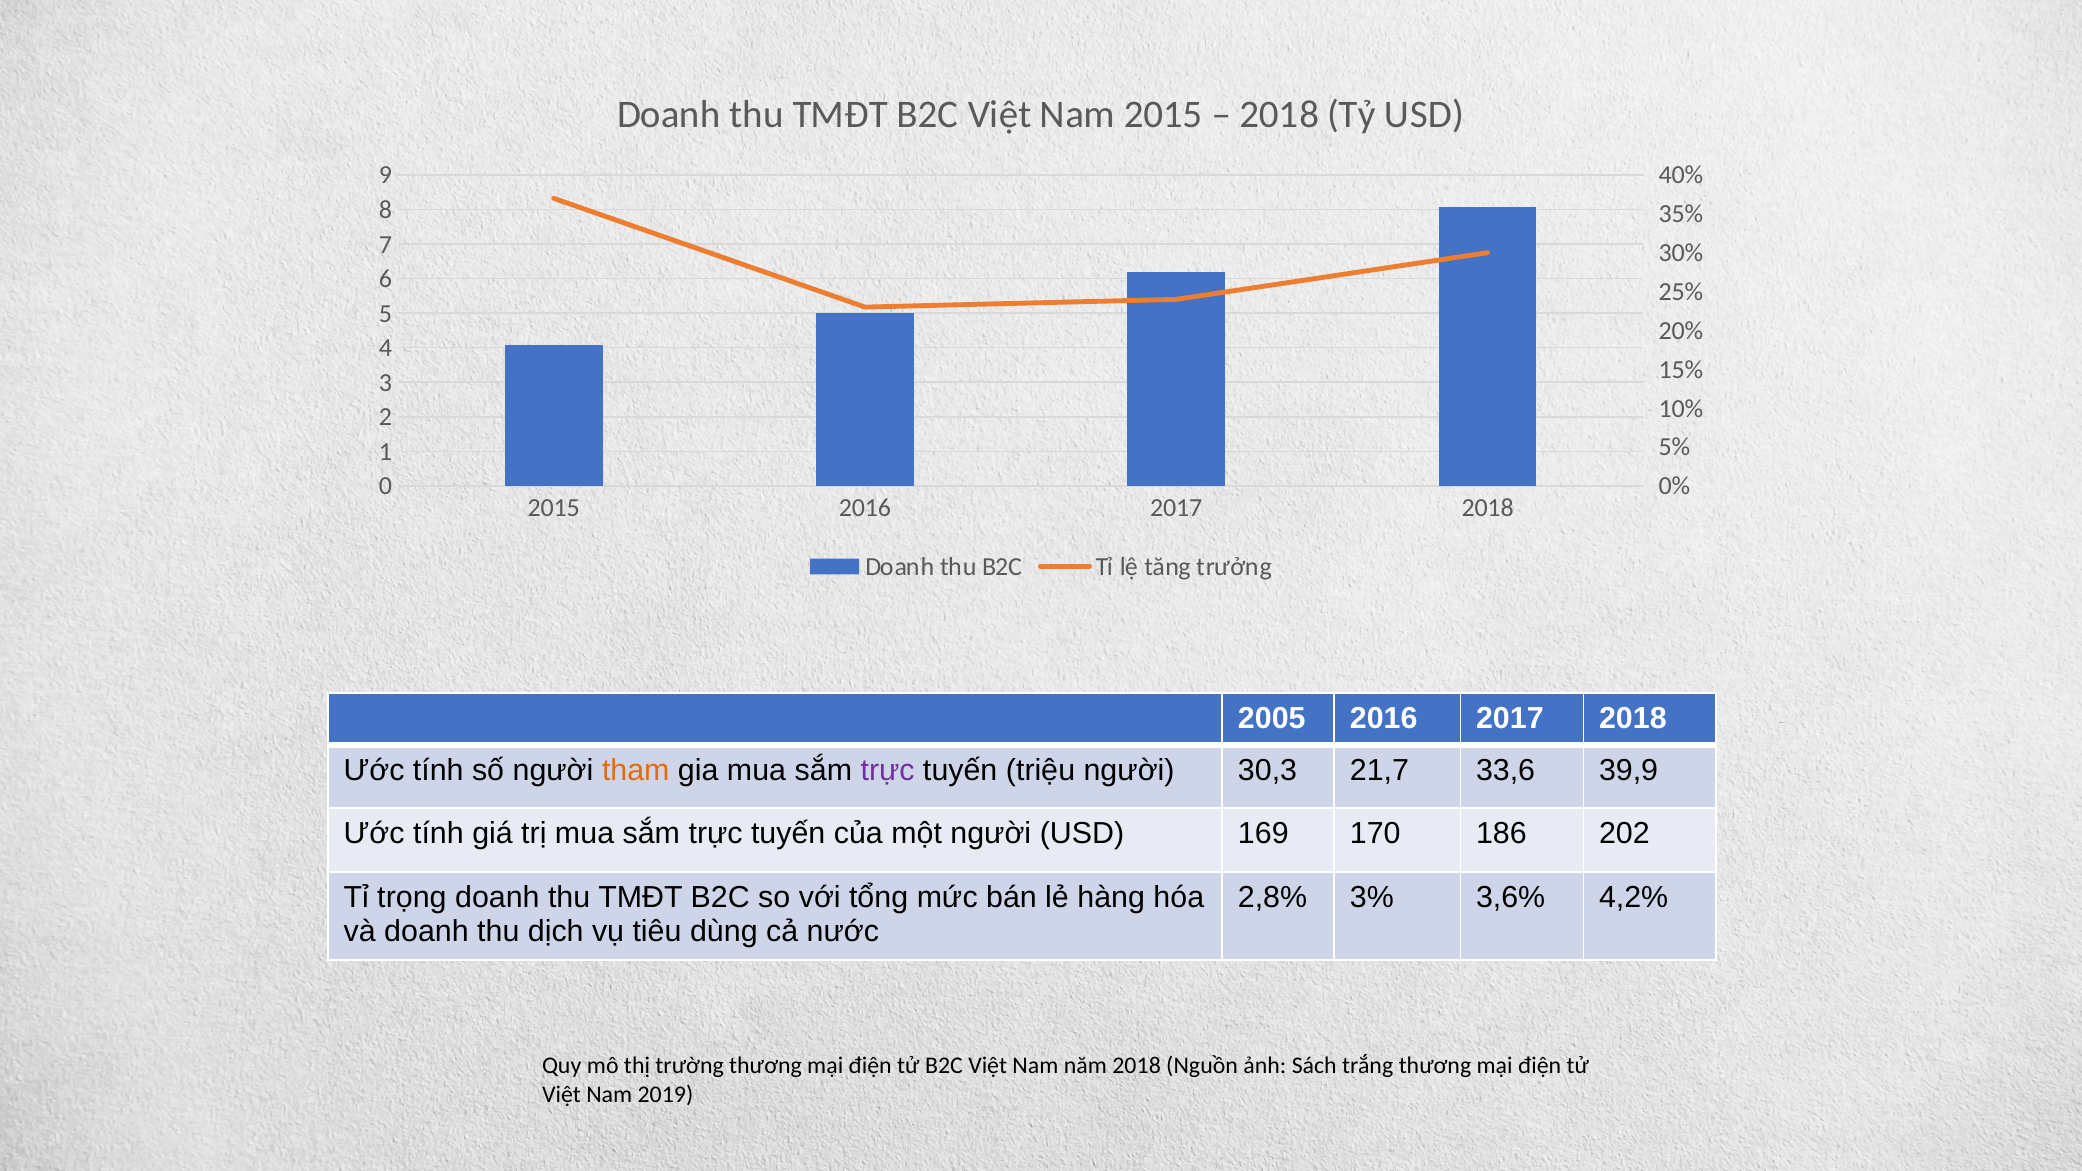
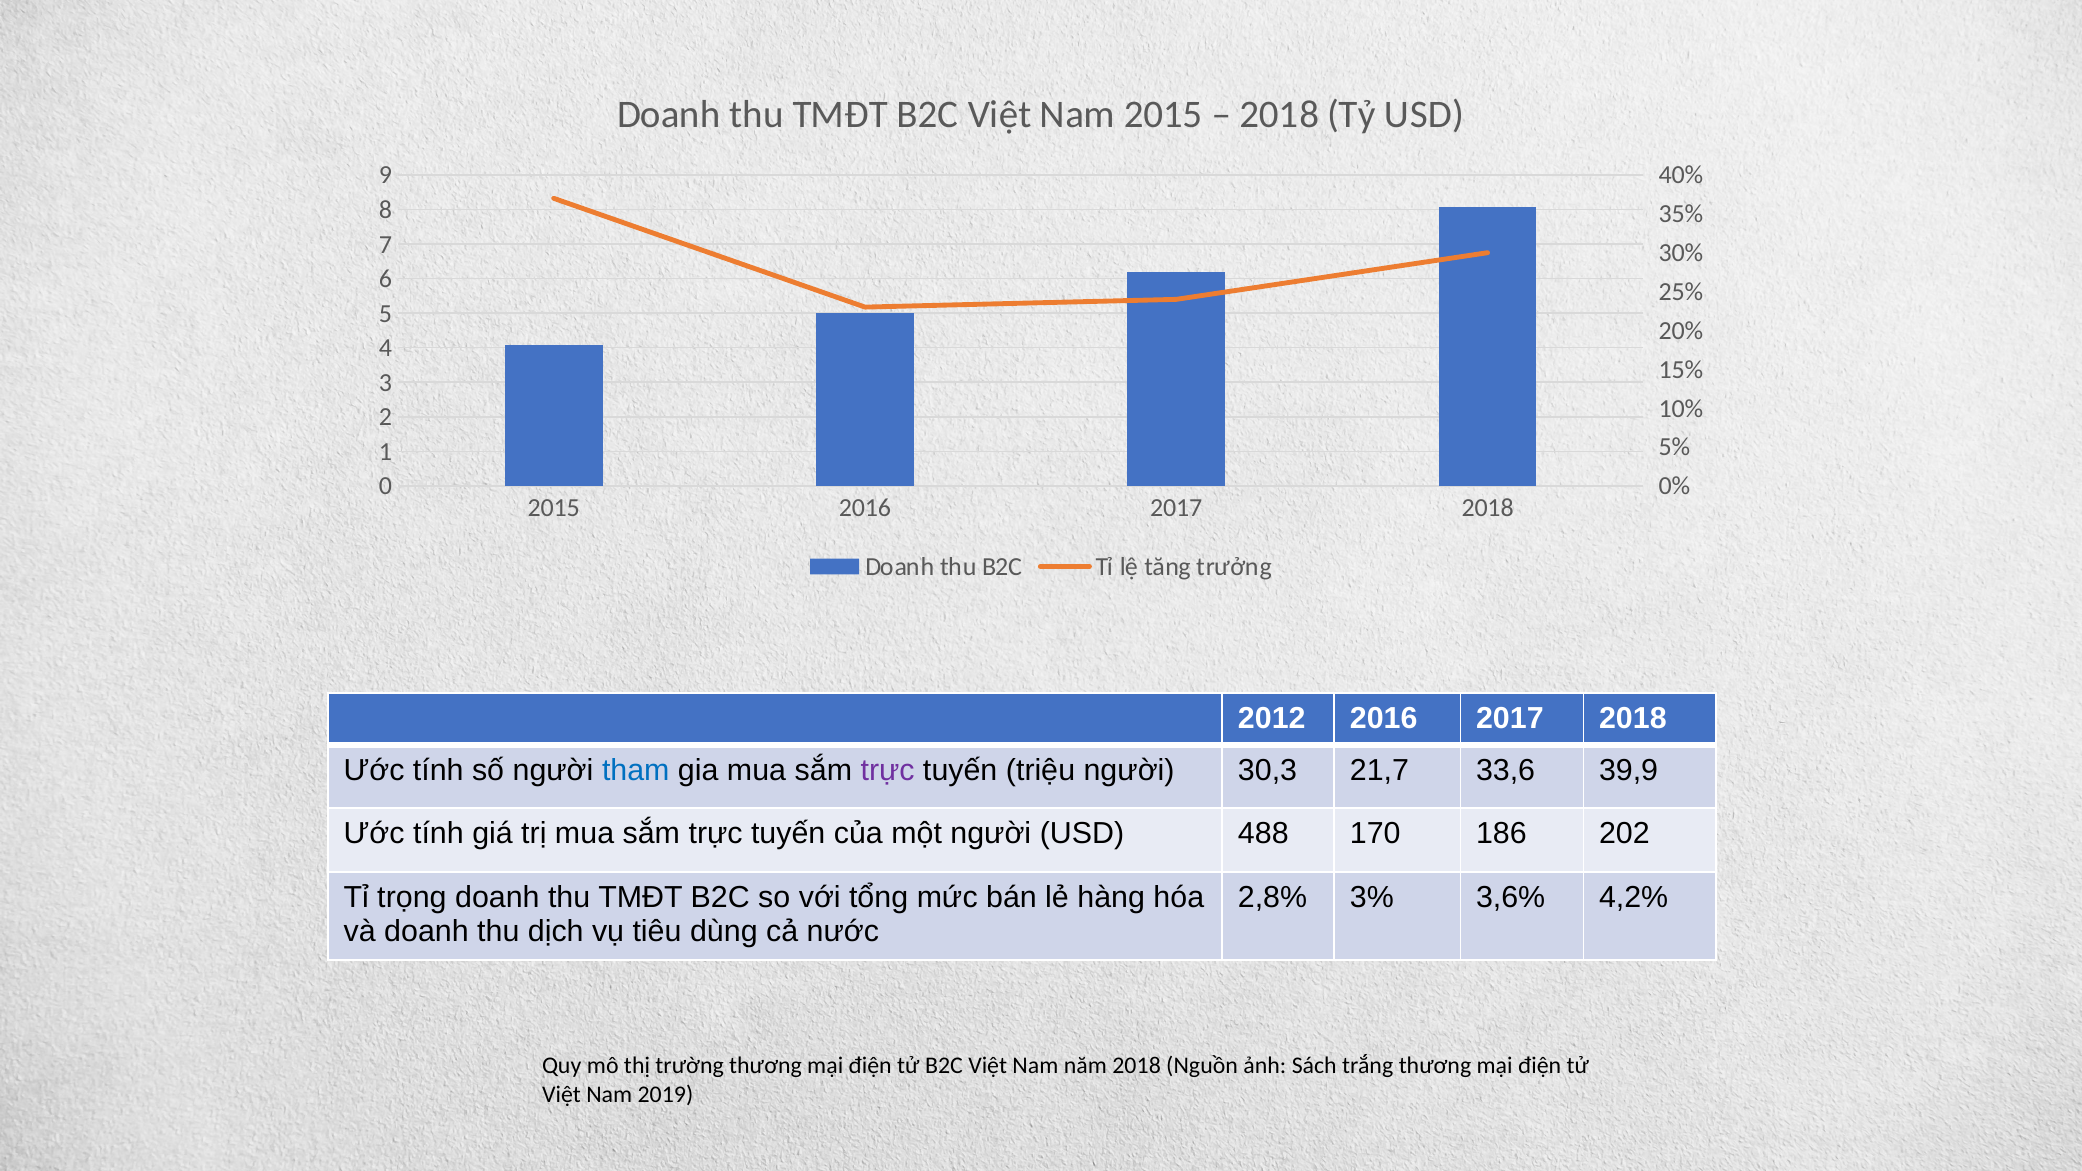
2005: 2005 -> 2012 (1272, 718)
tham colour: orange -> blue (636, 771)
169: 169 -> 488 (1263, 834)
